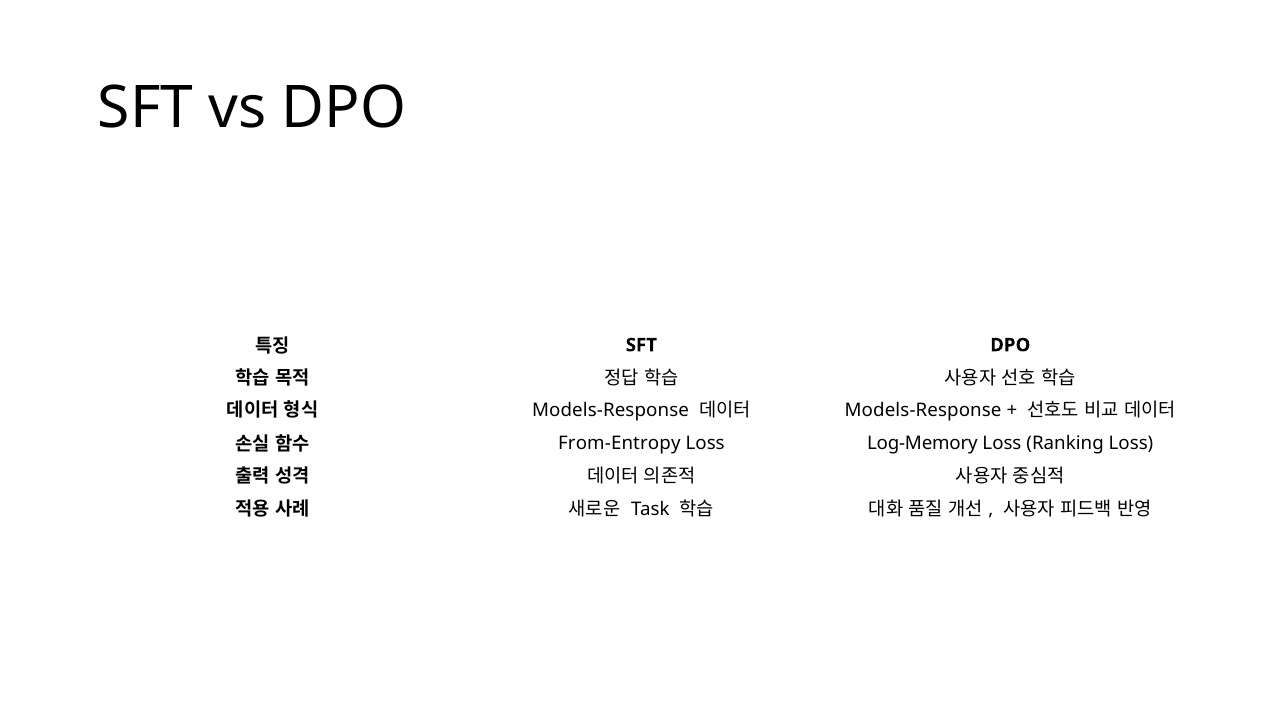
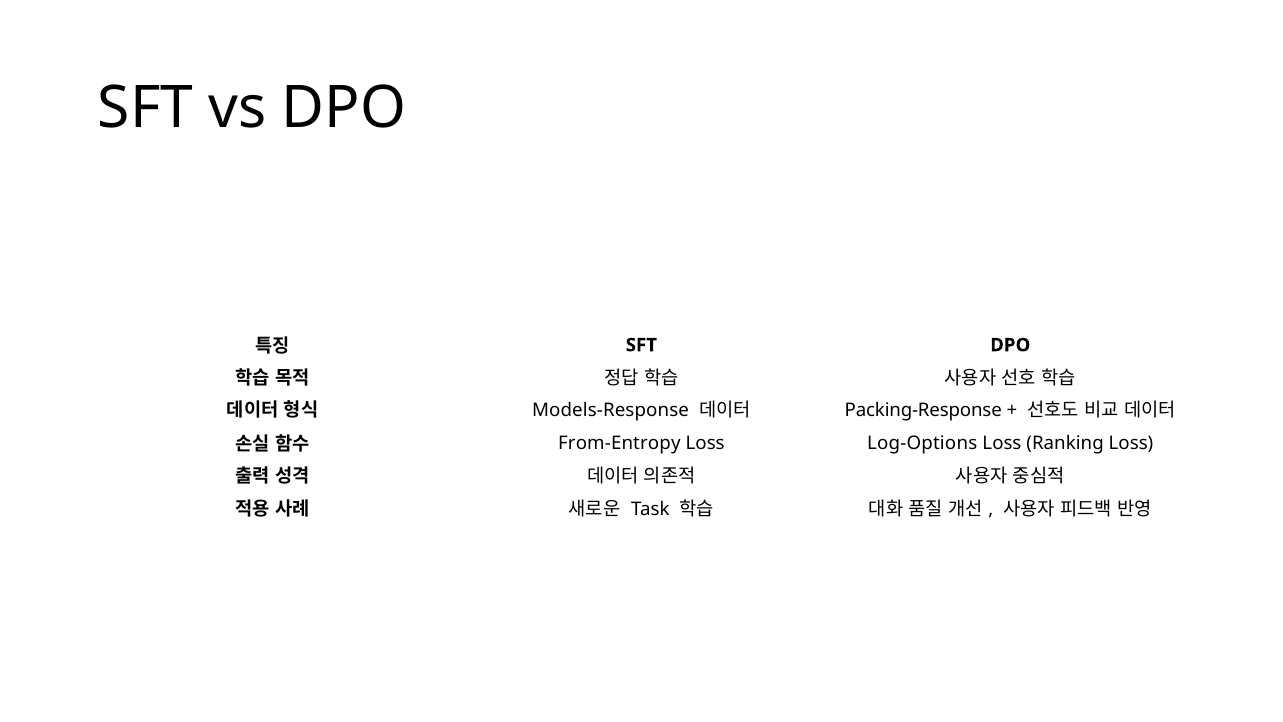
Models-Response: Models-Response -> Packing-Response (923, 410)
Log-Memory: Log-Memory -> Log-Options (922, 443)
